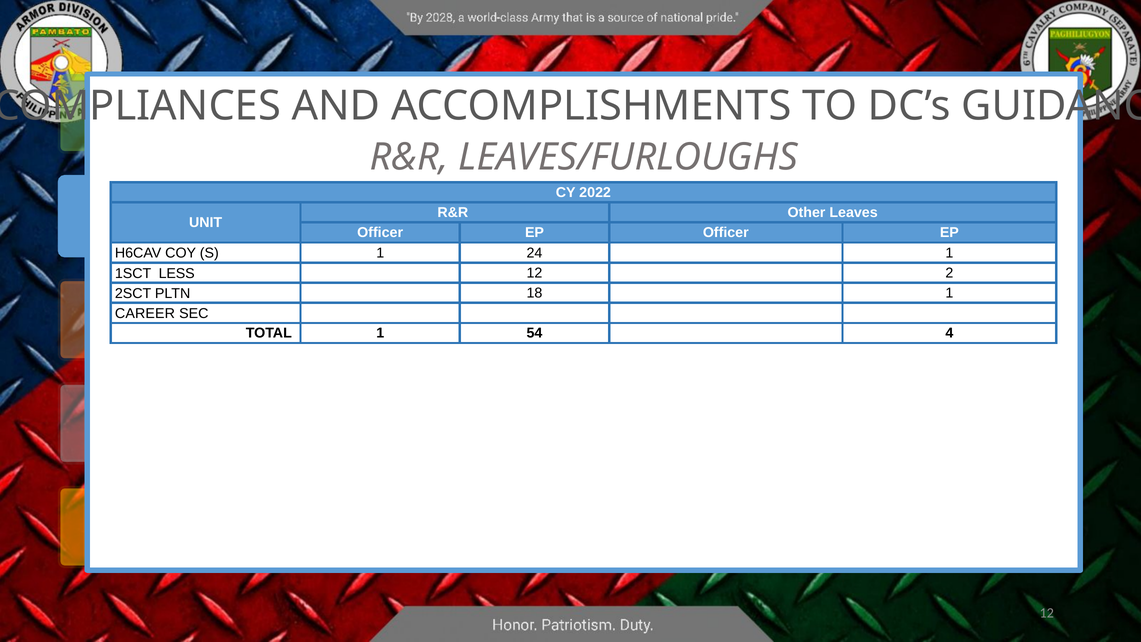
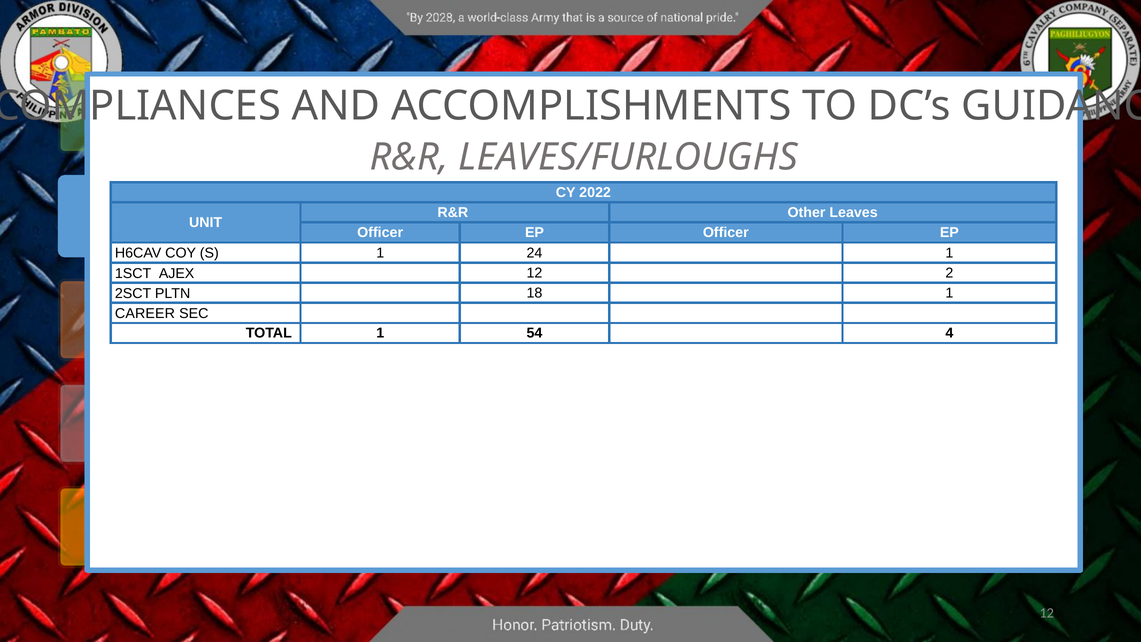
LESS: LESS -> AJEX (177, 273)
